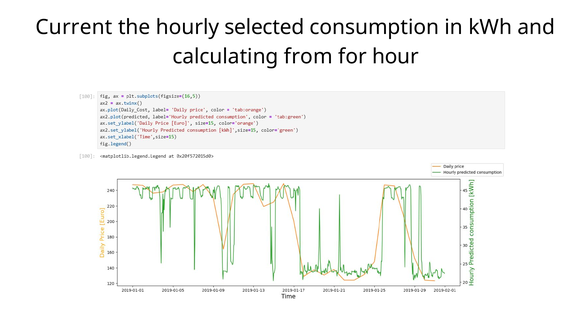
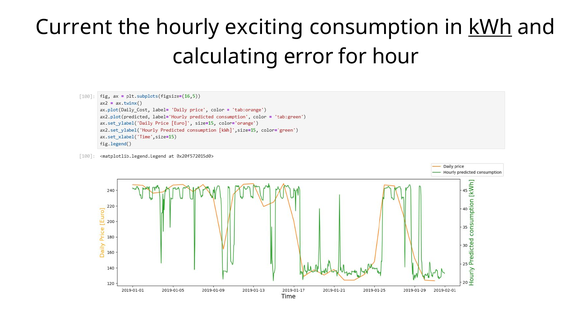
selected: selected -> exciting (264, 27)
kWh underline: none -> present (490, 27)
from: from -> error (309, 56)
